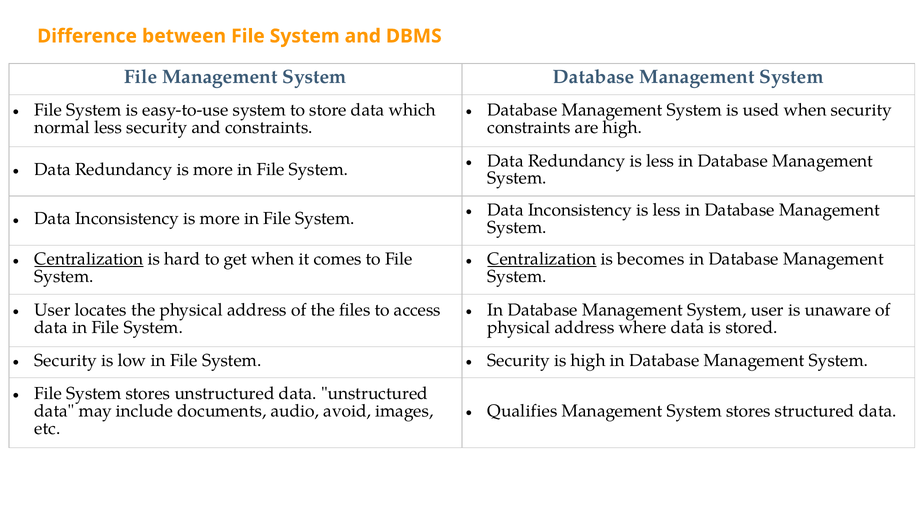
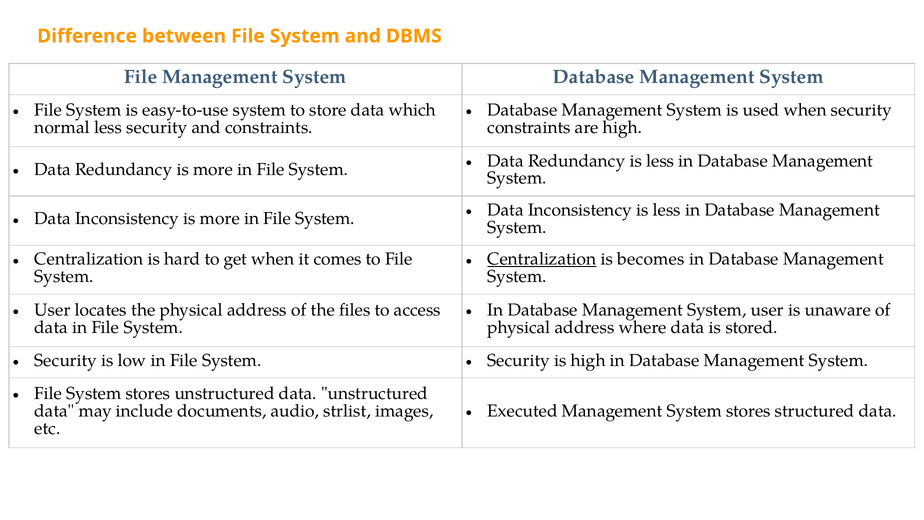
Centralization underline: present -> none (89, 259)
Qualifies: Qualifies -> Executed (523, 411)
avoid: avoid -> strlist (347, 411)
